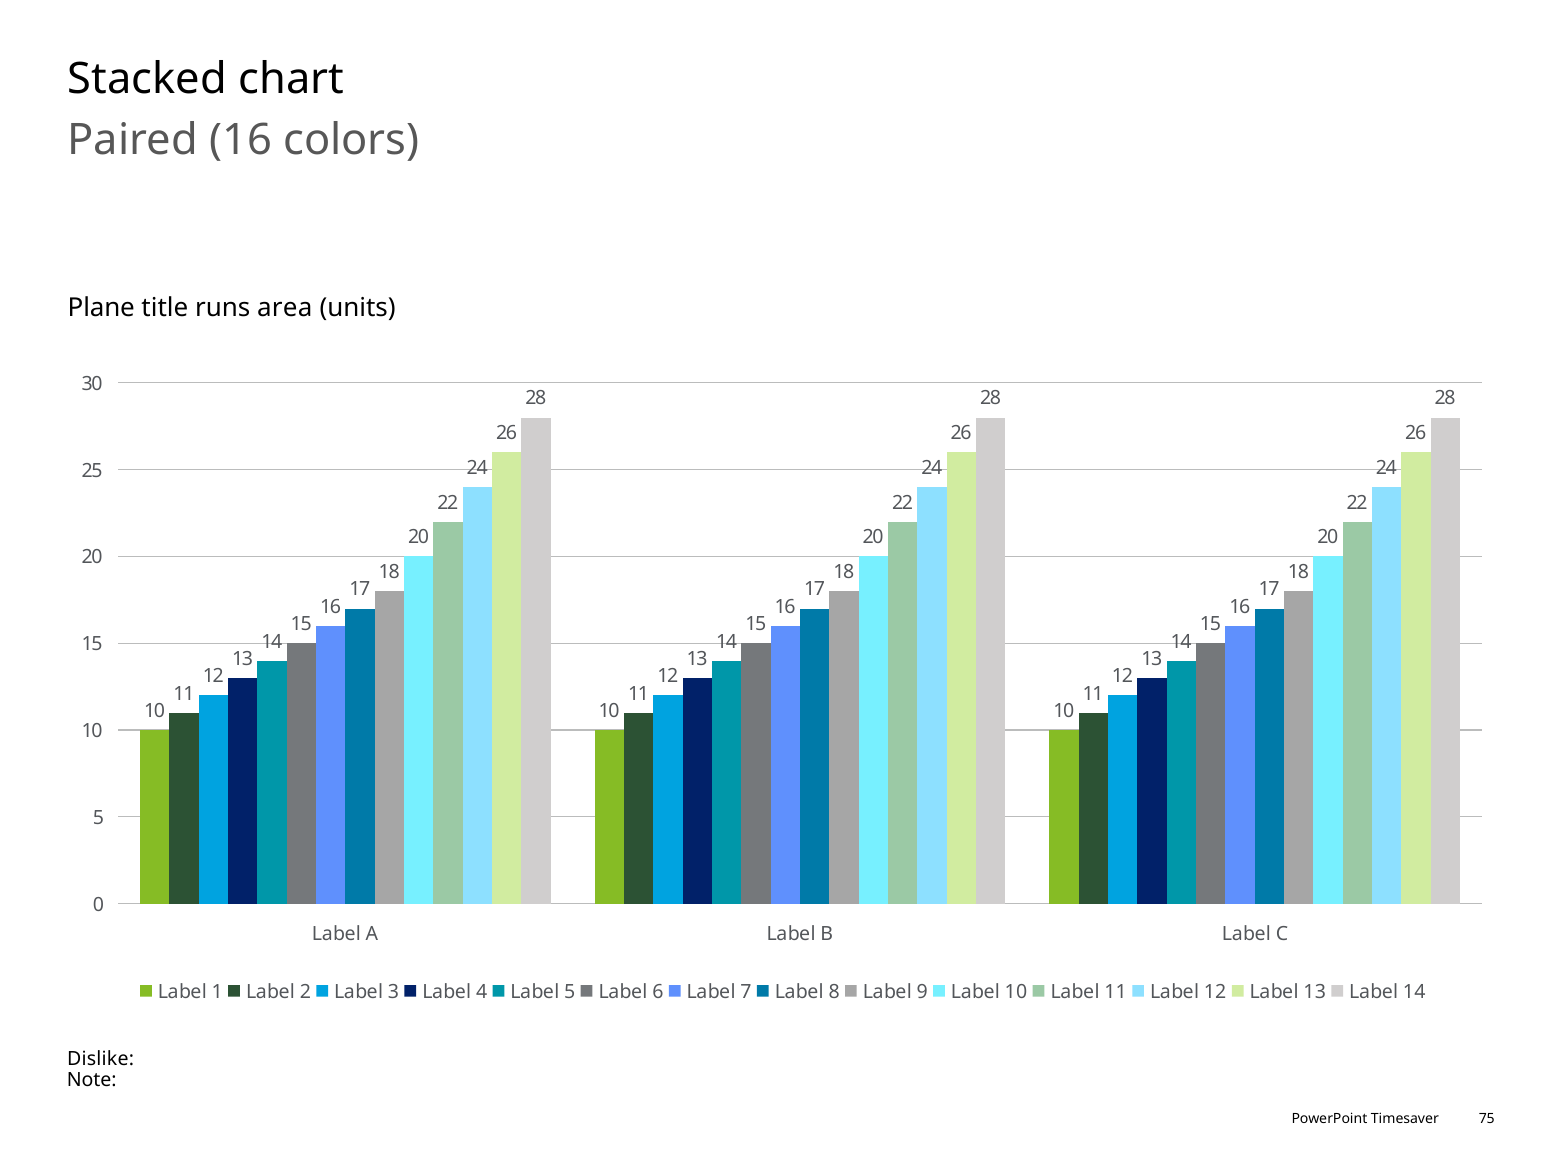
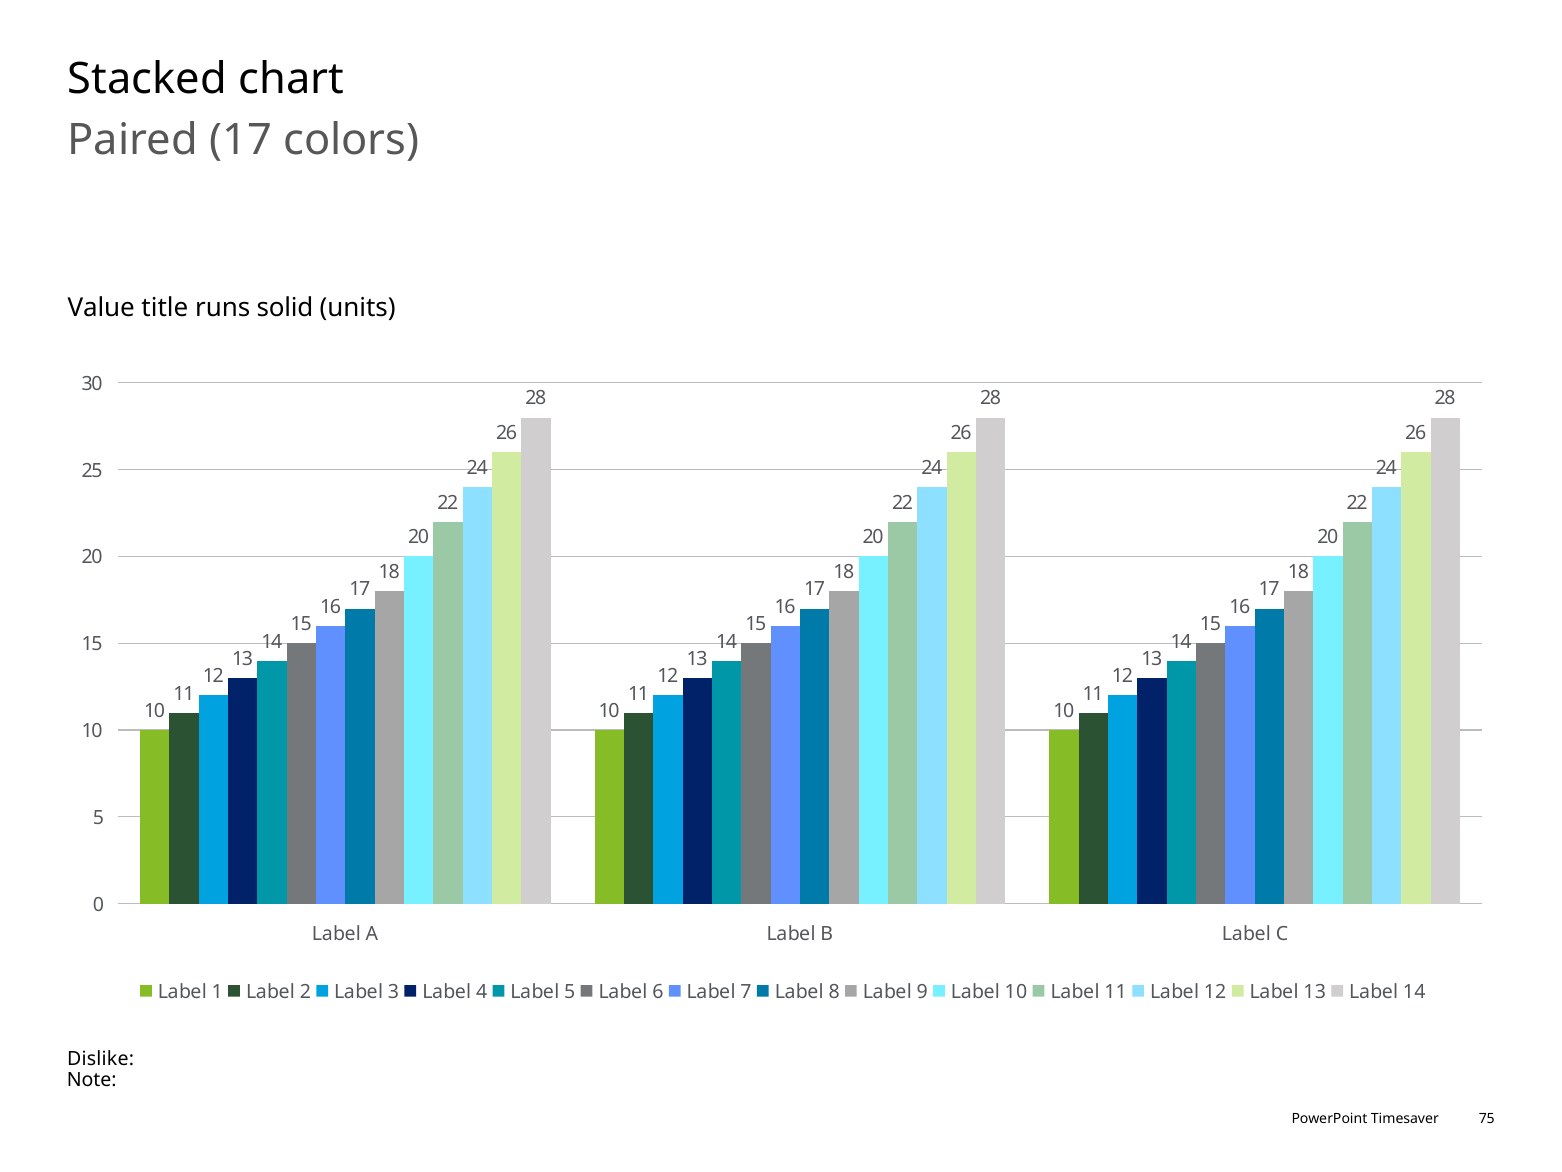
Paired 16: 16 -> 17 (240, 140)
Plane: Plane -> Value (101, 308)
area: area -> solid (285, 308)
